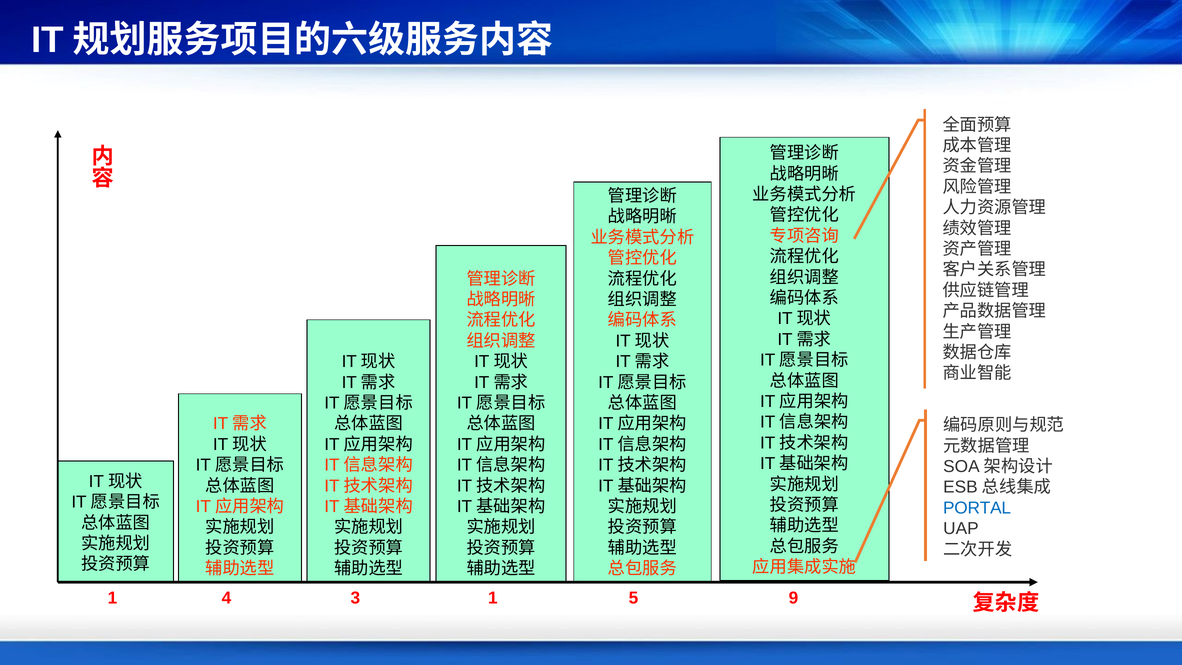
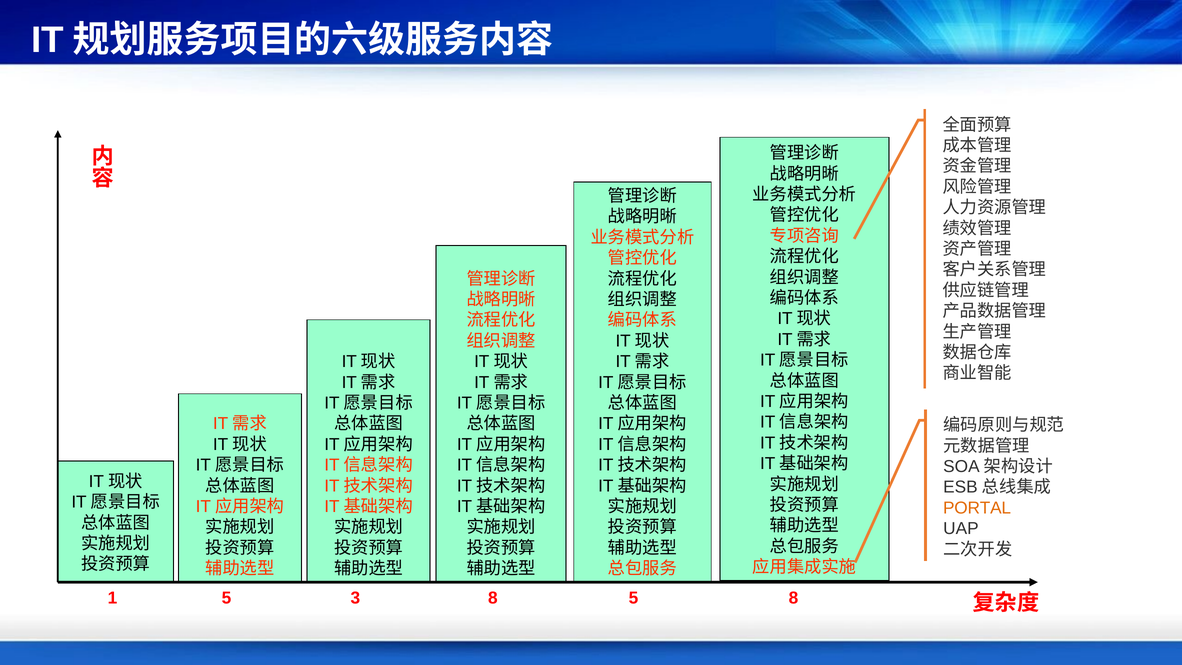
PORTAL colour: blue -> orange (977, 508)
1 4: 4 -> 5 (226, 598)
3 1: 1 -> 8 (493, 598)
5 9: 9 -> 8 (793, 598)
